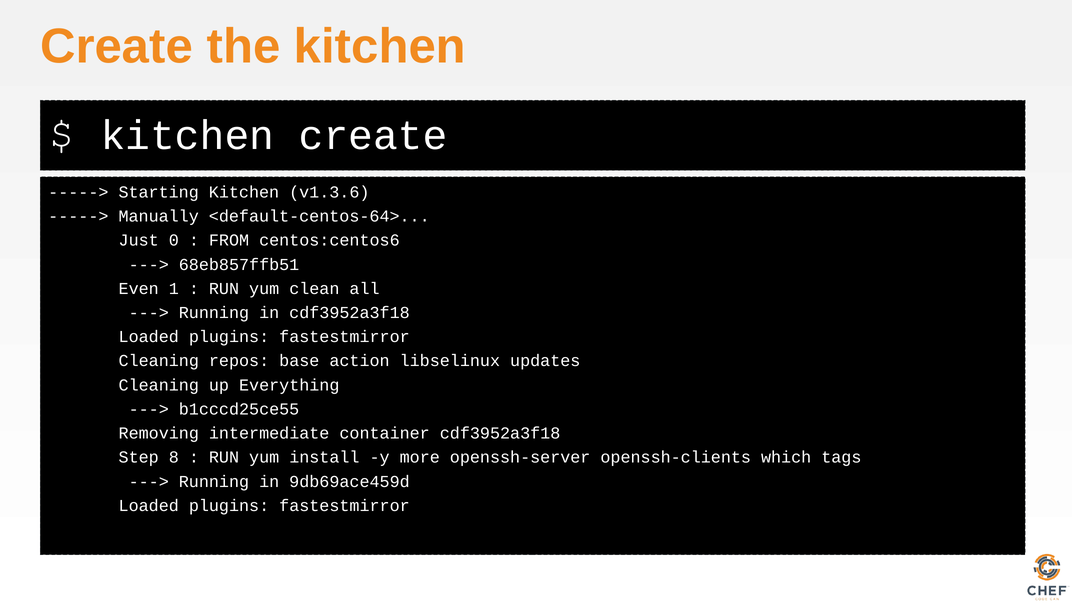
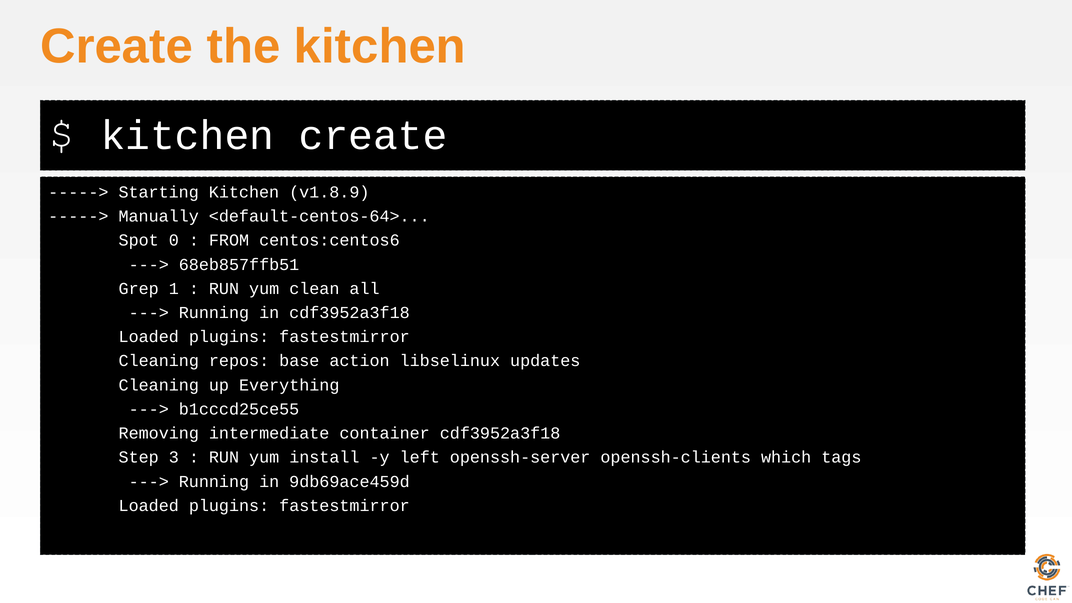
v1.3.6: v1.3.6 -> v1.8.9 (329, 192)
Just: Just -> Spot (139, 240)
Even: Even -> Grep (139, 289)
8: 8 -> 3 (174, 457)
more: more -> left (420, 457)
